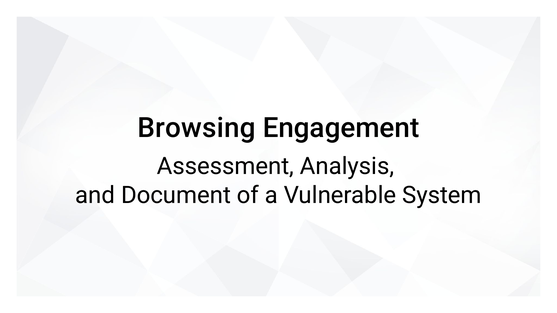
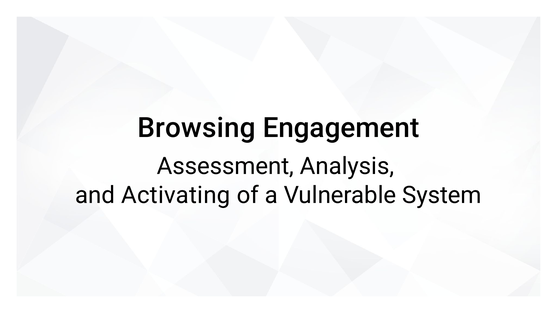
Document: Document -> Activating (176, 195)
